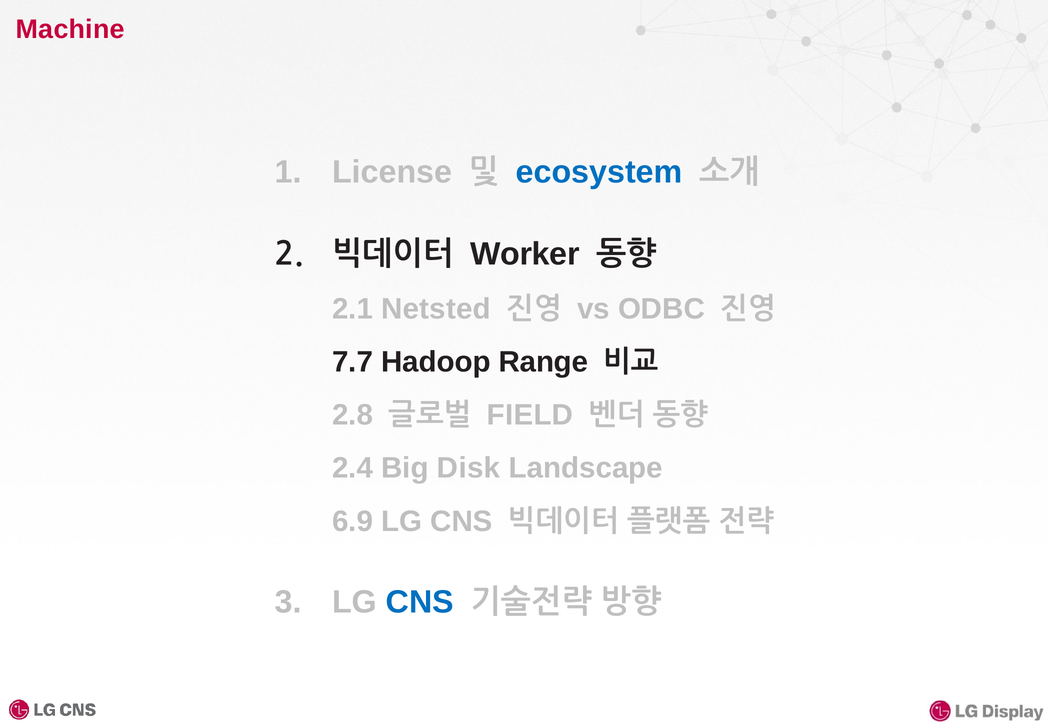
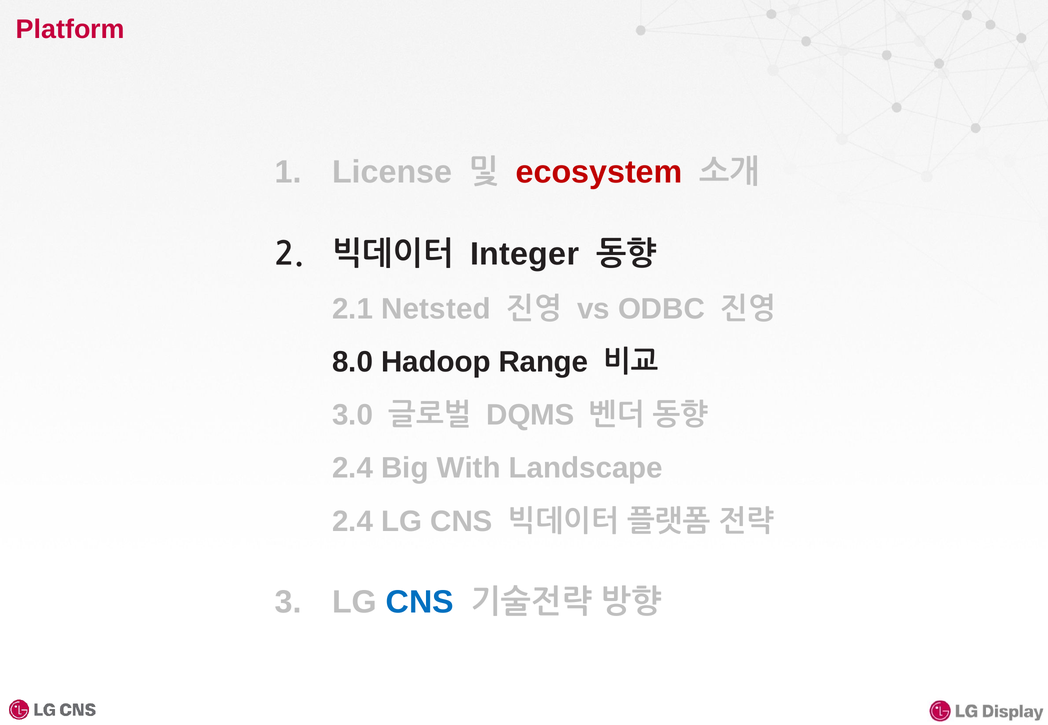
Machine: Machine -> Platform (70, 29)
ecosystem colour: blue -> red (599, 172)
Worker: Worker -> Integer (525, 254)
7.7: 7.7 -> 8.0 (353, 362)
2.8: 2.8 -> 3.0 (353, 415)
FIELD: FIELD -> DQMS (530, 415)
Disk: Disk -> With (469, 469)
6.9: 6.9 -> 2.4 (353, 522)
